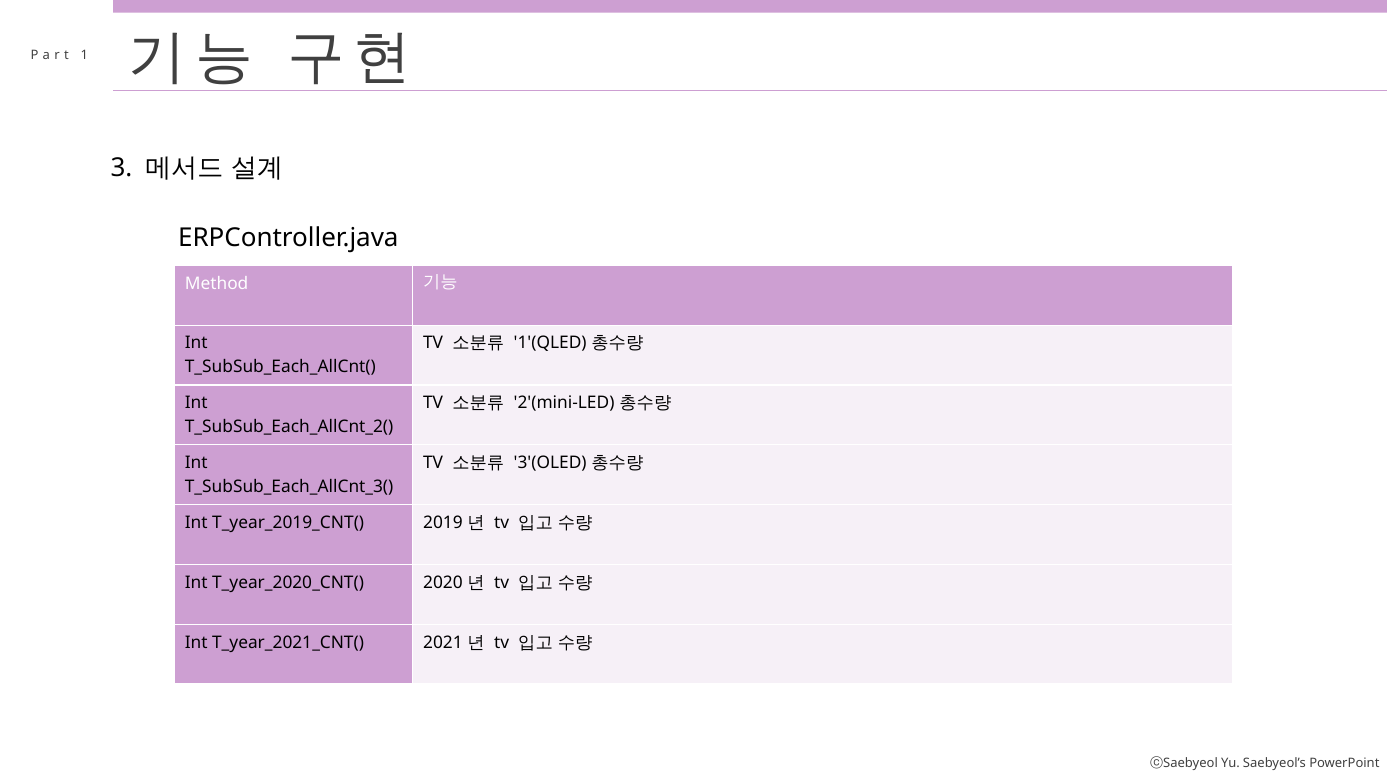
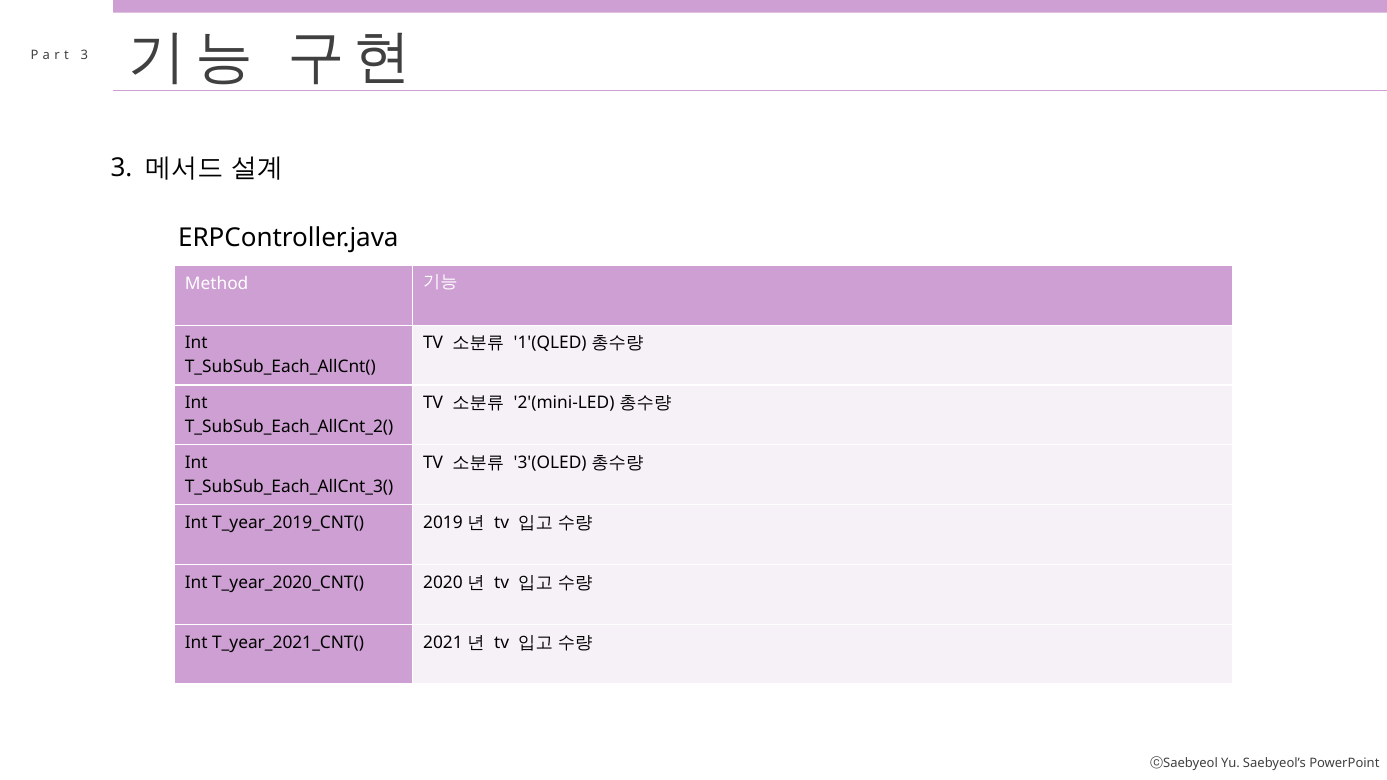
1: 1 -> 3 (84, 55)
